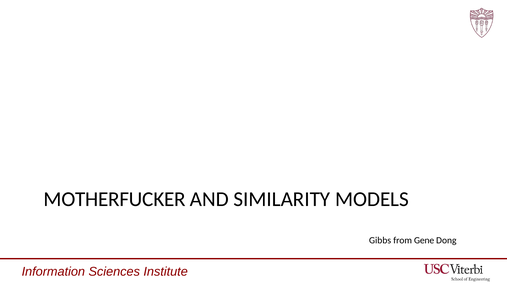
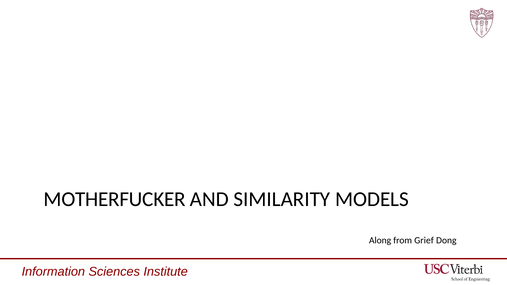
Gibbs: Gibbs -> Along (380, 240)
Gene: Gene -> Grief (424, 240)
